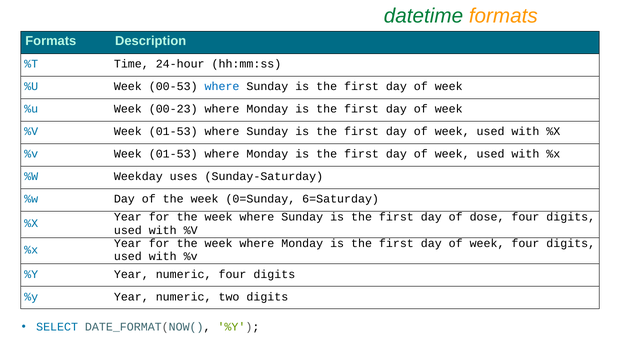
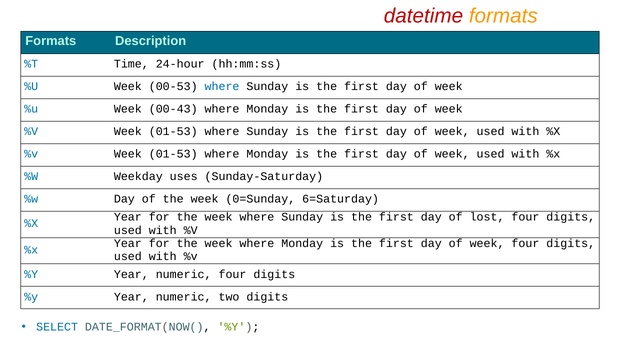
datetime colour: green -> red (423, 16)
00-23: 00-23 -> 00-43 (173, 109)
dose: dose -> lost (487, 217)
